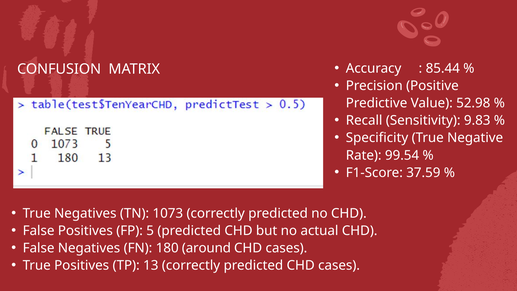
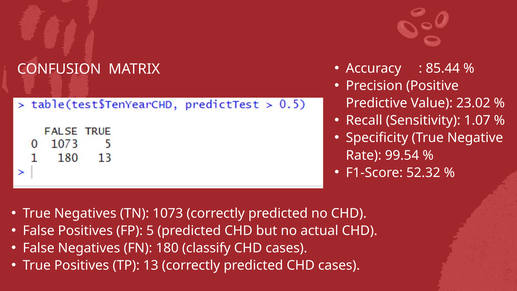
52.98: 52.98 -> 23.02 (473, 103)
9.83: 9.83 -> 1.07 (477, 120)
37.59: 37.59 -> 52.32 (423, 173)
around: around -> classify (206, 248)
